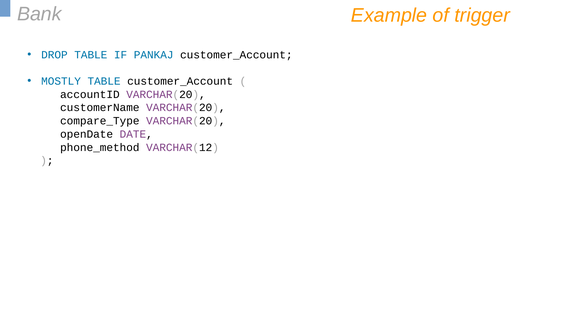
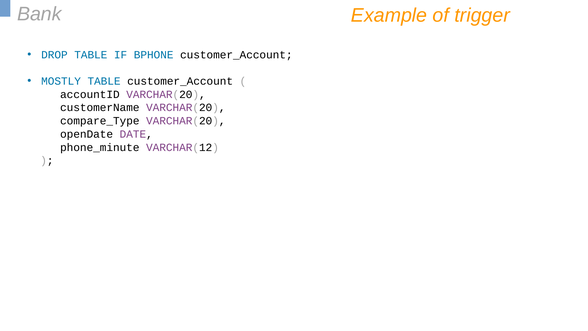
PANKAJ: PANKAJ -> BPHONE (154, 55)
phone_method: phone_method -> phone_minute (100, 147)
